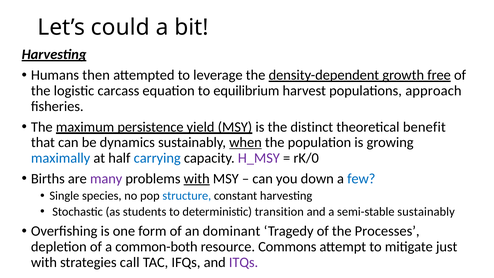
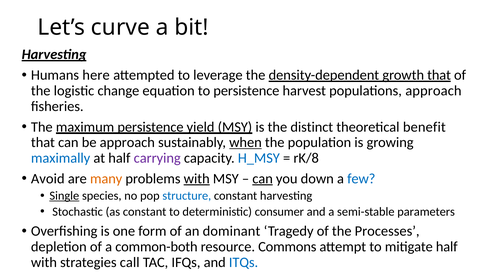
could: could -> curve (120, 27)
then: then -> here (96, 75)
growth free: free -> that (439, 75)
carcass: carcass -> change (118, 91)
to equilibrium: equilibrium -> persistence (246, 91)
be dynamics: dynamics -> approach (127, 142)
carrying colour: blue -> purple (157, 158)
H_MSY colour: purple -> blue (259, 158)
rK/0: rK/0 -> rK/8 (306, 158)
Births: Births -> Avoid (48, 179)
many colour: purple -> orange (106, 179)
can underline: none -> present (263, 179)
Single underline: none -> present (64, 196)
as students: students -> constant (145, 212)
transition: transition -> consumer (279, 212)
semi-stable sustainably: sustainably -> parameters (426, 212)
mitigate just: just -> half (447, 247)
ITQs colour: purple -> blue (244, 262)
